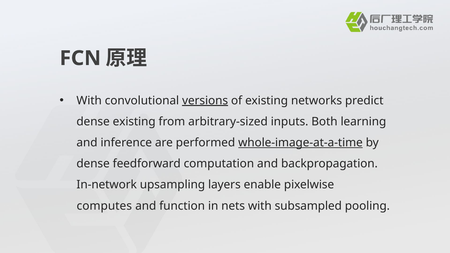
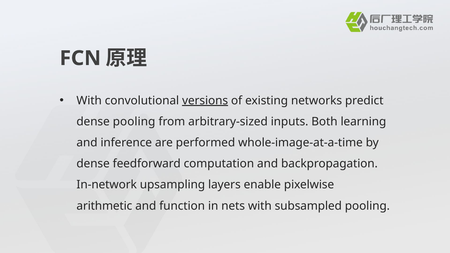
dense existing: existing -> pooling (134, 122)
whole-image-at-a-time underline: present -> none (300, 143)
computes: computes -> arithmetic (104, 206)
